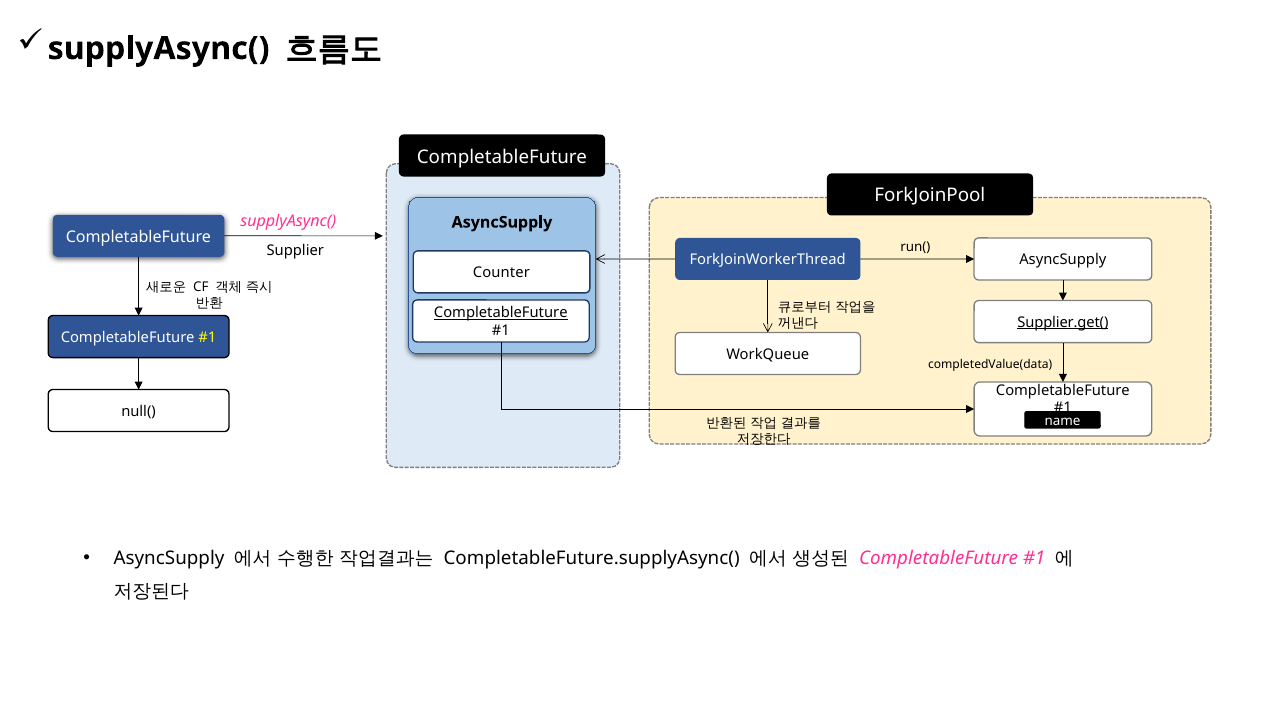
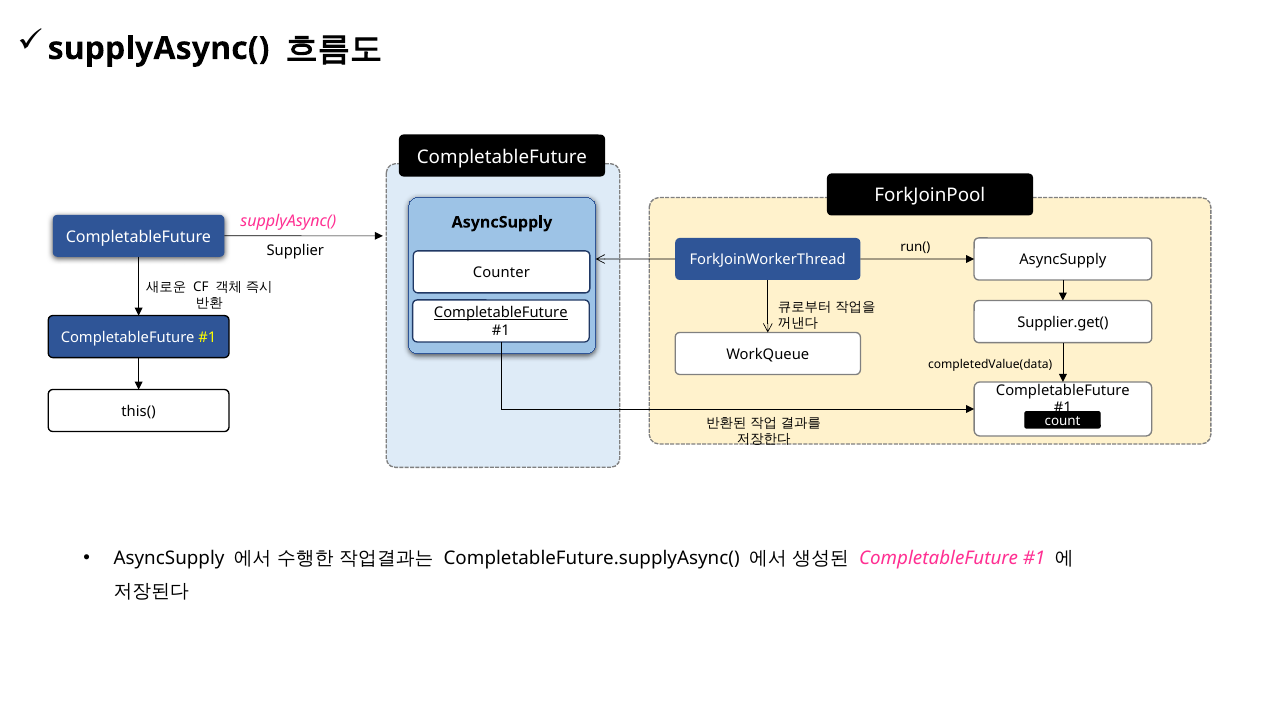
Supplier.get( underline: present -> none (1063, 323)
null(: null( -> this( (139, 412)
name: name -> count (1063, 421)
